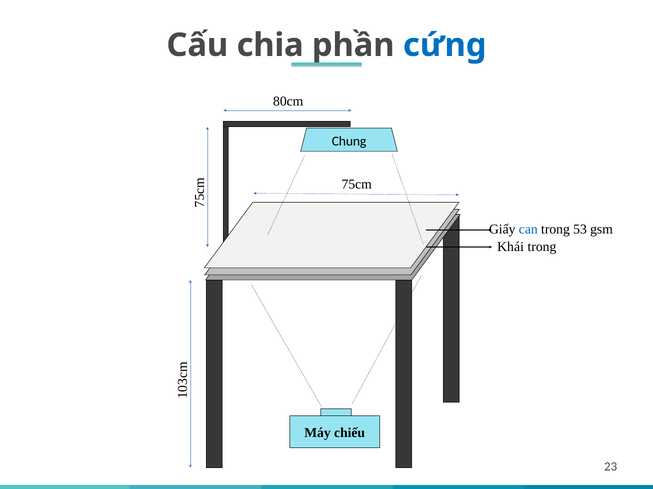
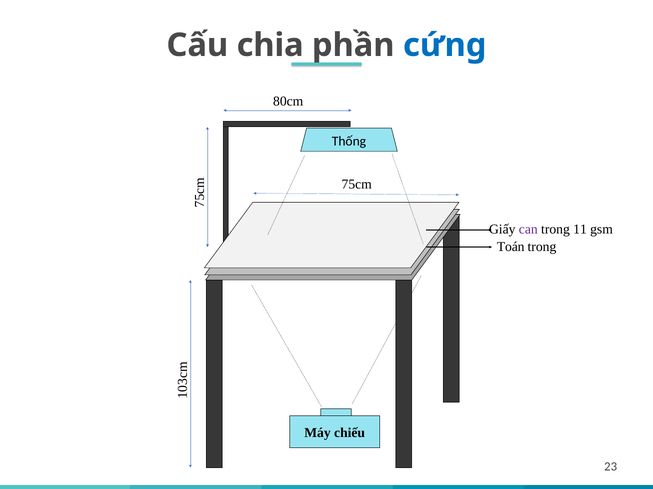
Chung: Chung -> Thống (349, 141)
can colour: blue -> purple (528, 230)
53: 53 -> 11 (580, 230)
Khái: Khái -> Toán (511, 247)
